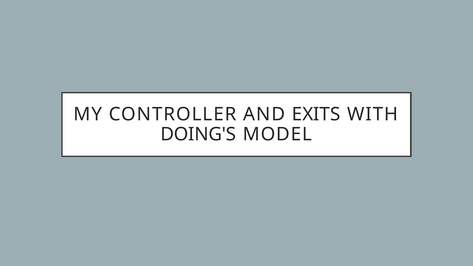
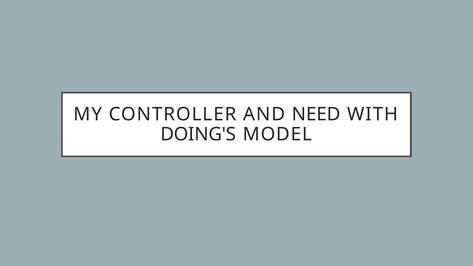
EXITS: EXITS -> NEED (316, 114)
